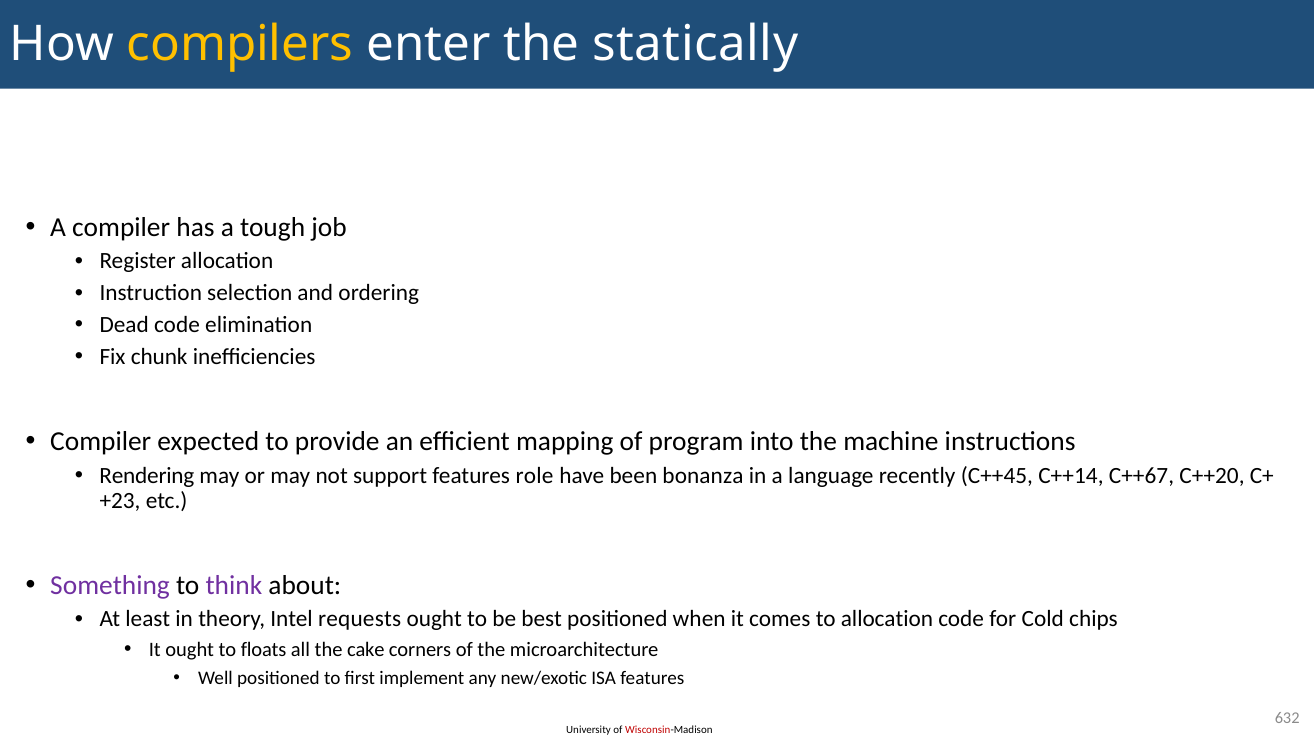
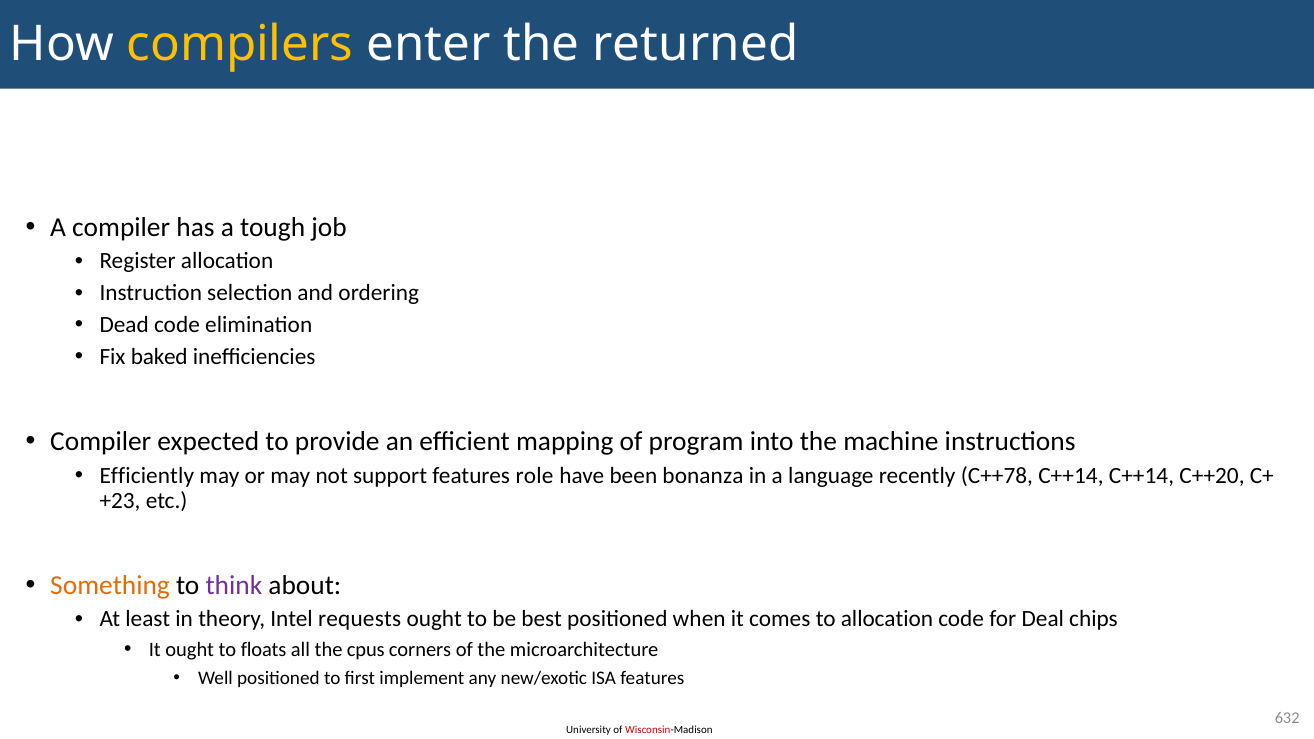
statically: statically -> returned (695, 44)
chunk: chunk -> baked (159, 357)
Rendering: Rendering -> Efficiently (147, 476)
C++45: C++45 -> C++78 (997, 476)
C++14 C++67: C++67 -> C++14 (1141, 476)
Something colour: purple -> orange (110, 585)
Cold: Cold -> Deal (1043, 619)
cake: cake -> cpus (366, 650)
